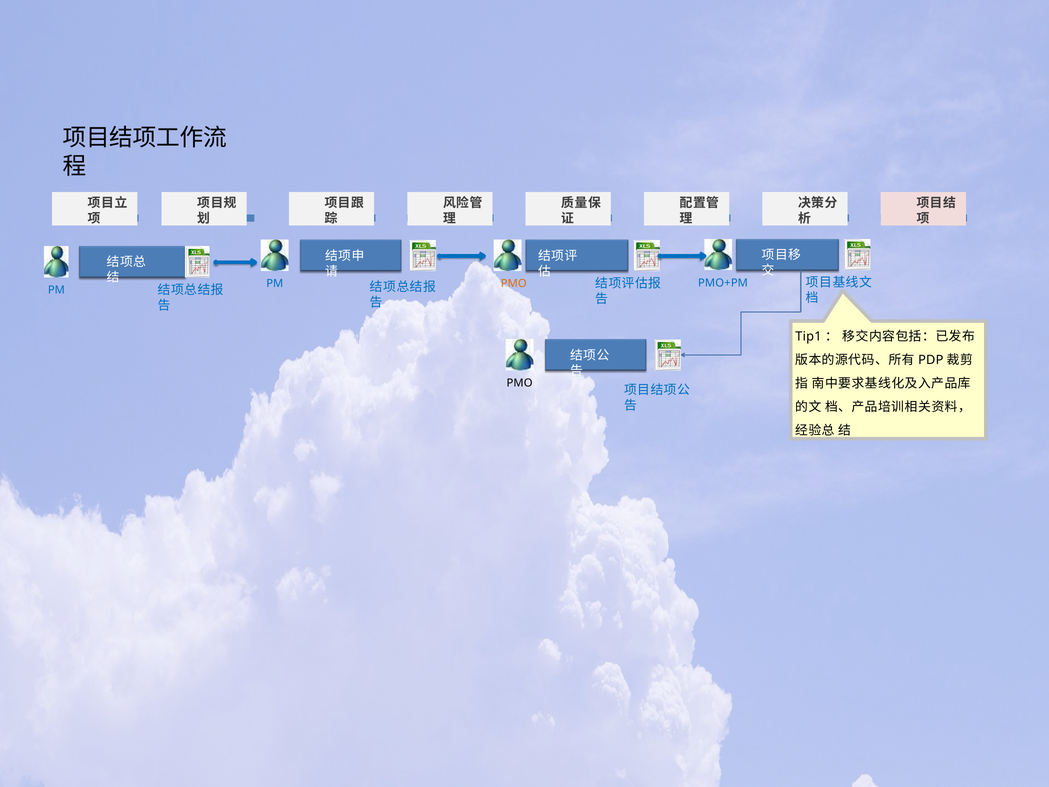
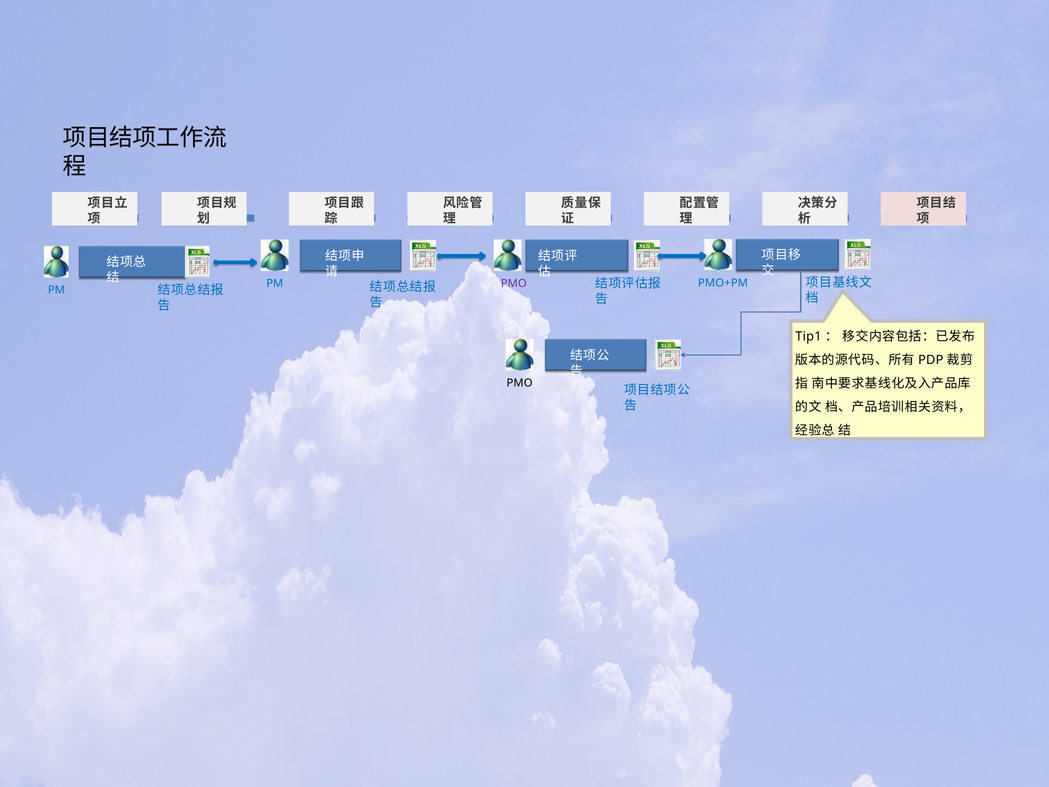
PMO colour: orange -> purple (514, 284)
